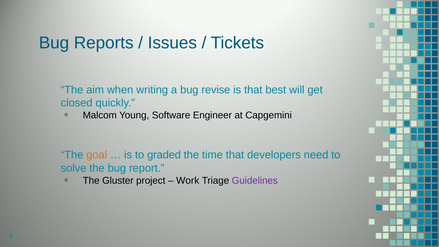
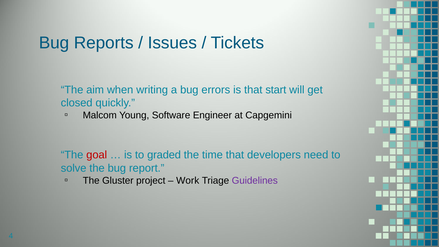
revise: revise -> errors (216, 90)
best: best -> start (276, 90)
goal colour: orange -> red (97, 155)
